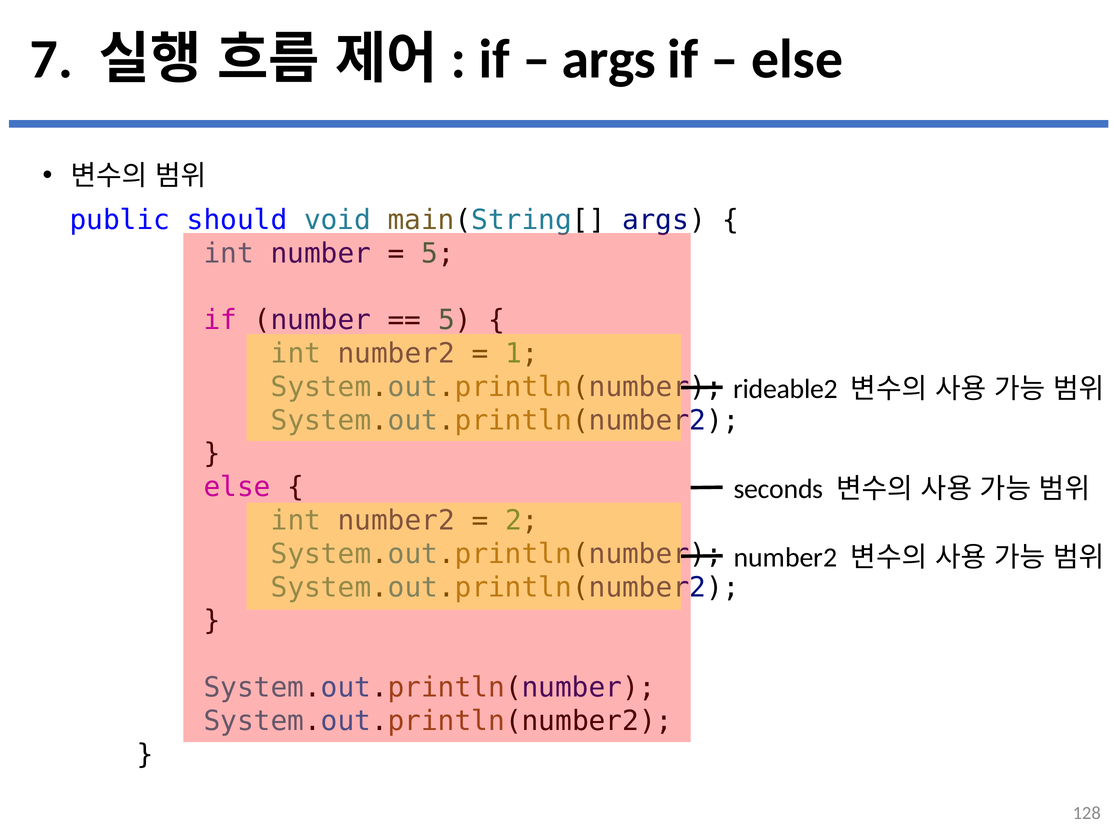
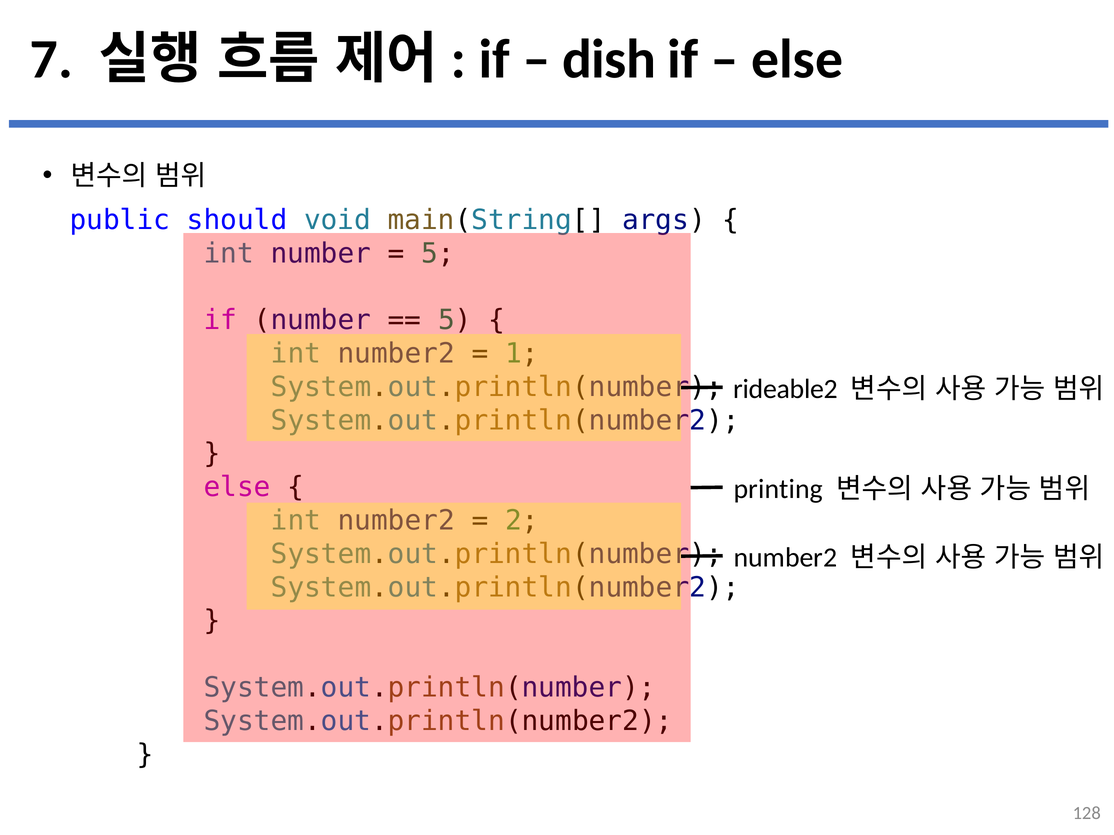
args: args -> dish (609, 60)
seconds: seconds -> printing (778, 490)
